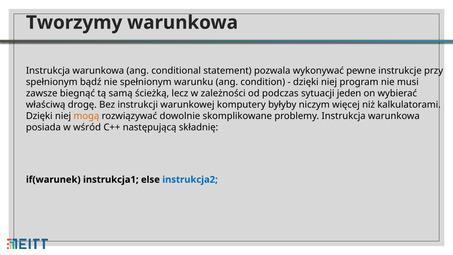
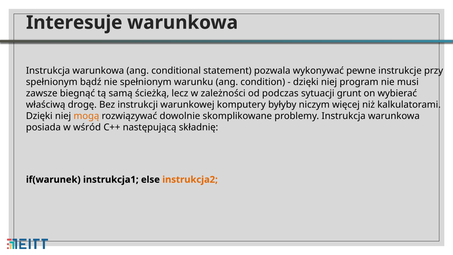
Tworzymy: Tworzymy -> Interesuje (74, 23)
jeden: jeden -> grunt (349, 93)
instrukcja2 colour: blue -> orange (190, 179)
